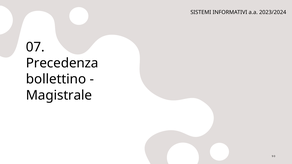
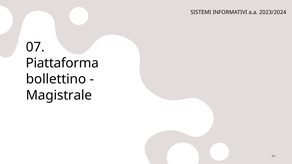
Precedenza: Precedenza -> Piattaforma (62, 63)
